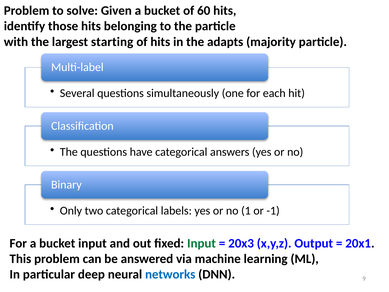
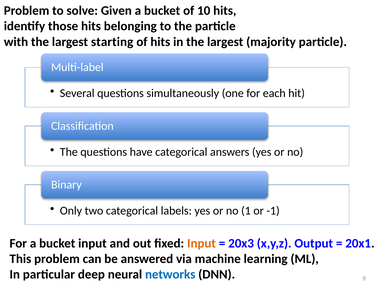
60: 60 -> 10 (204, 11)
in the adapts: adapts -> largest (225, 42)
Input colour: green -> orange (202, 243)
